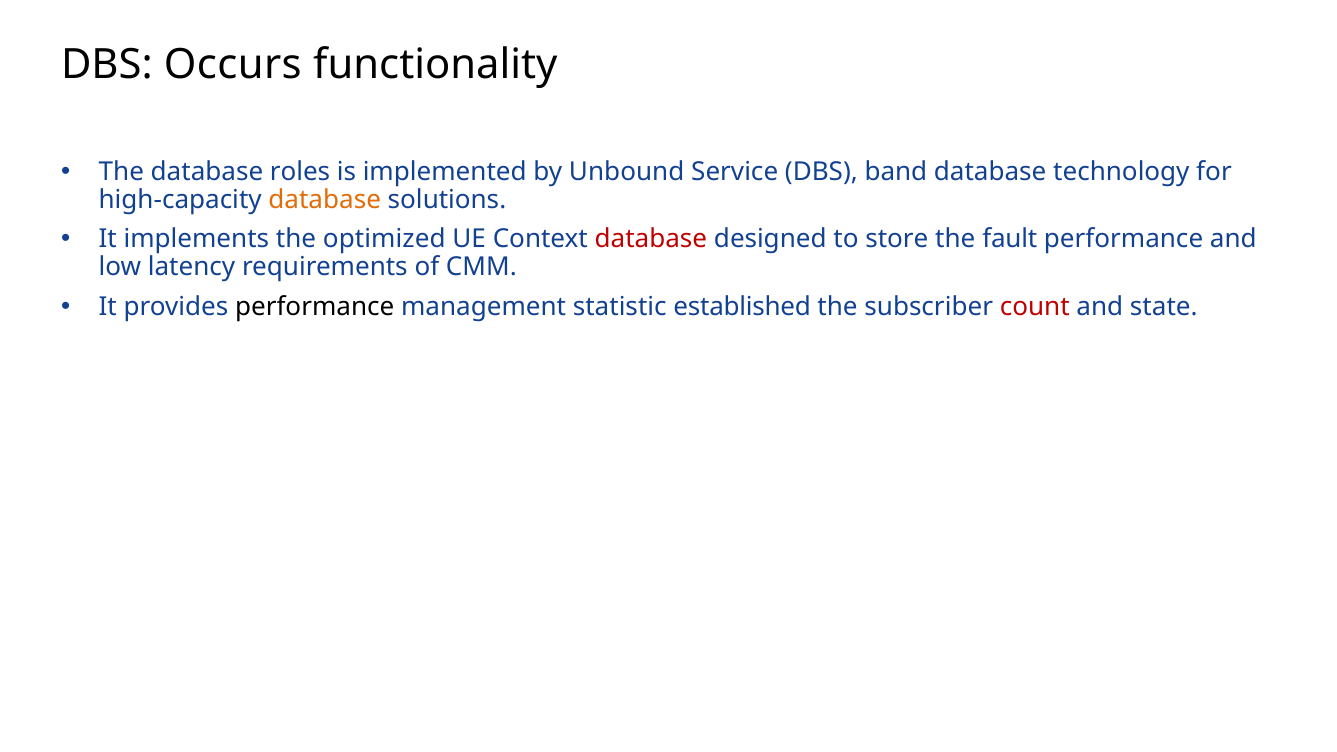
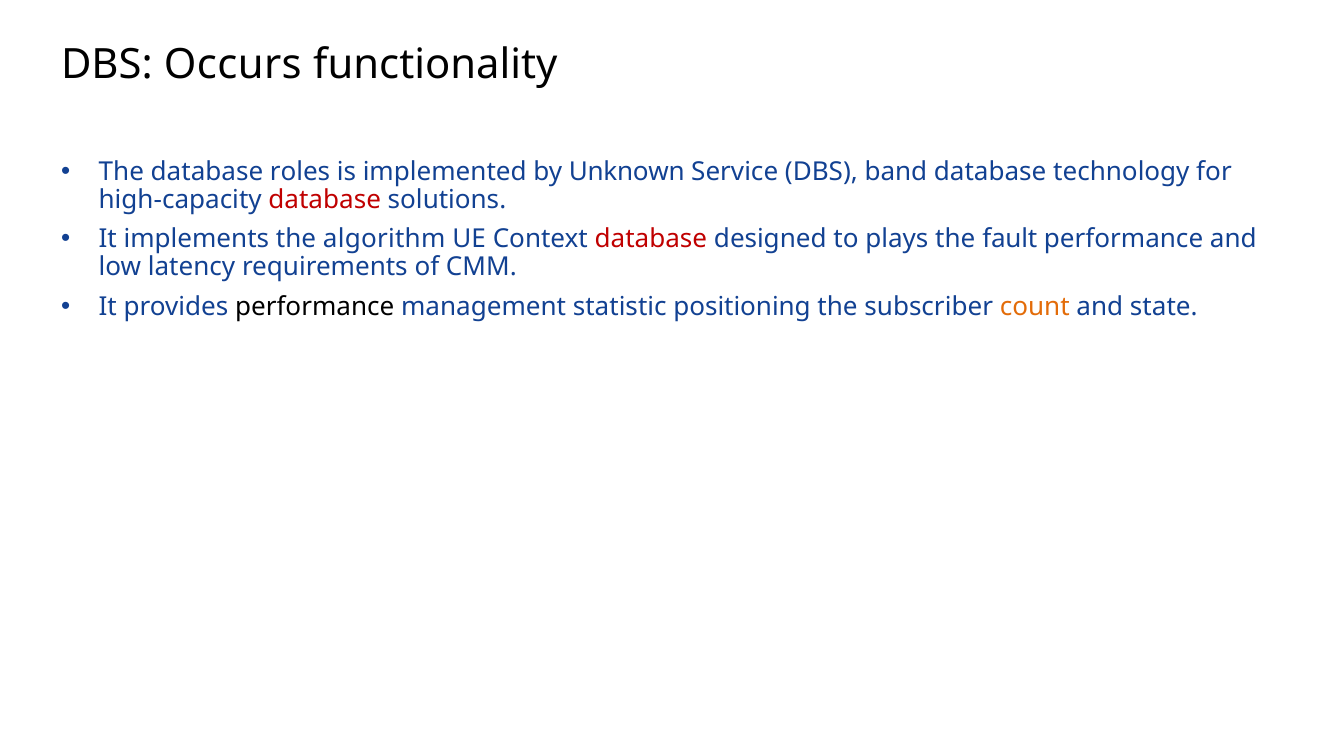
Unbound: Unbound -> Unknown (627, 172)
database colour: orange -> red (325, 200)
optimized: optimized -> algorithm (384, 239)
store: store -> plays (897, 239)
established: established -> positioning (742, 307)
count colour: red -> orange (1035, 307)
